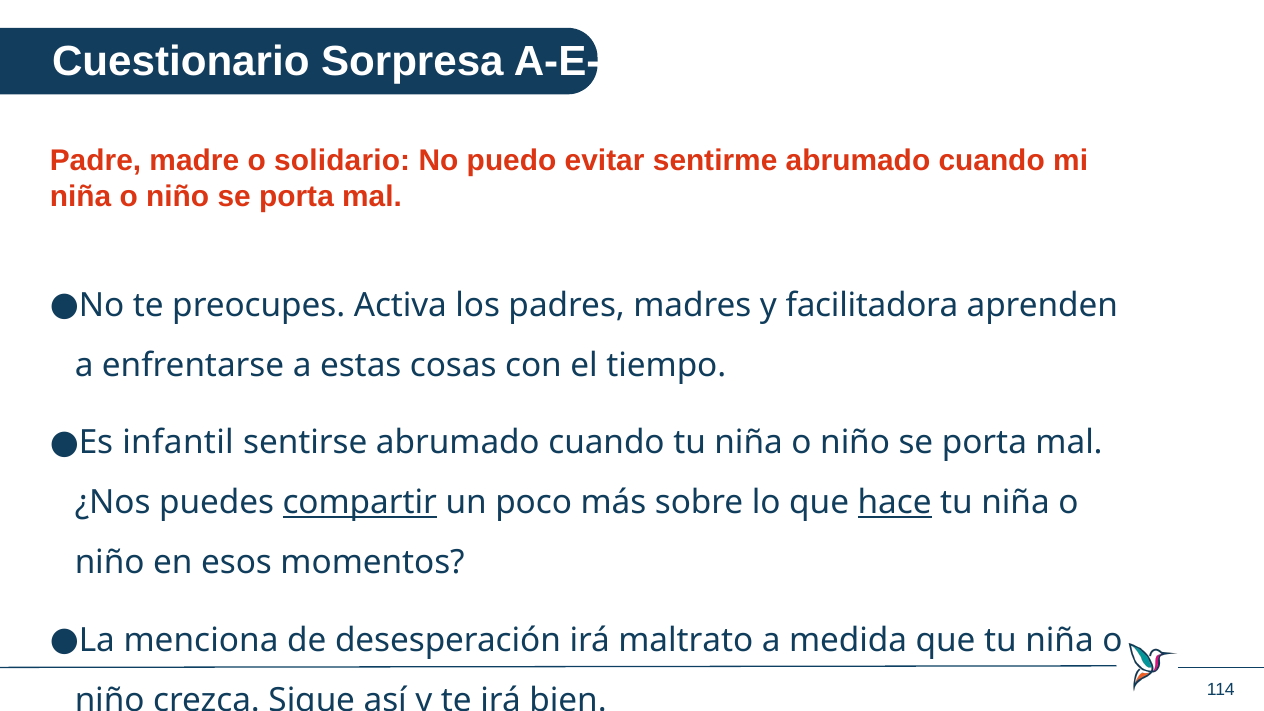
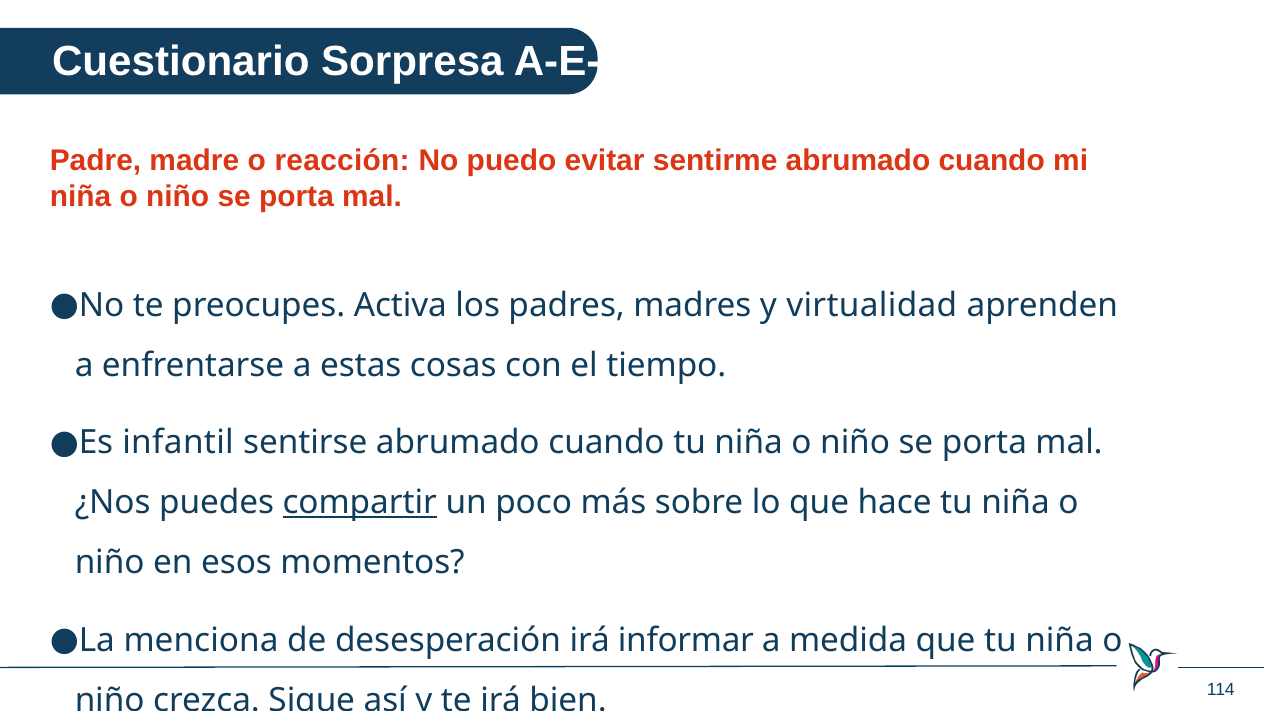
solidario: solidario -> reacción (342, 161)
facilitadora: facilitadora -> virtualidad (872, 305)
hace underline: present -> none (895, 503)
maltrato: maltrato -> informar (686, 640)
